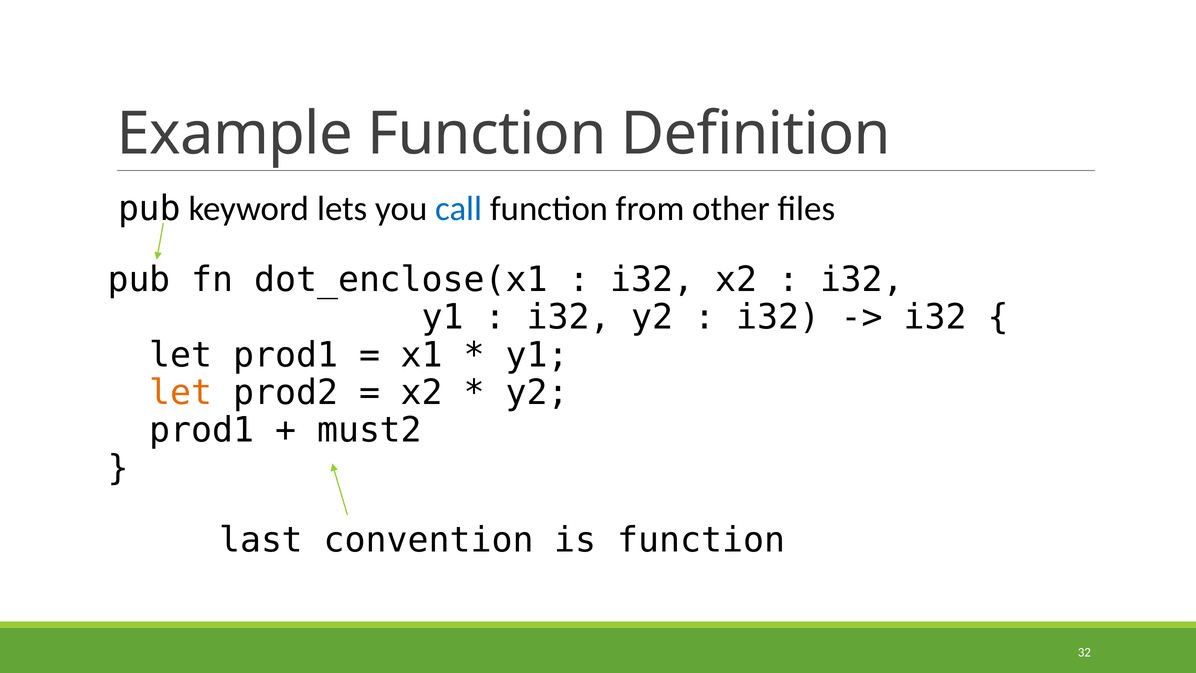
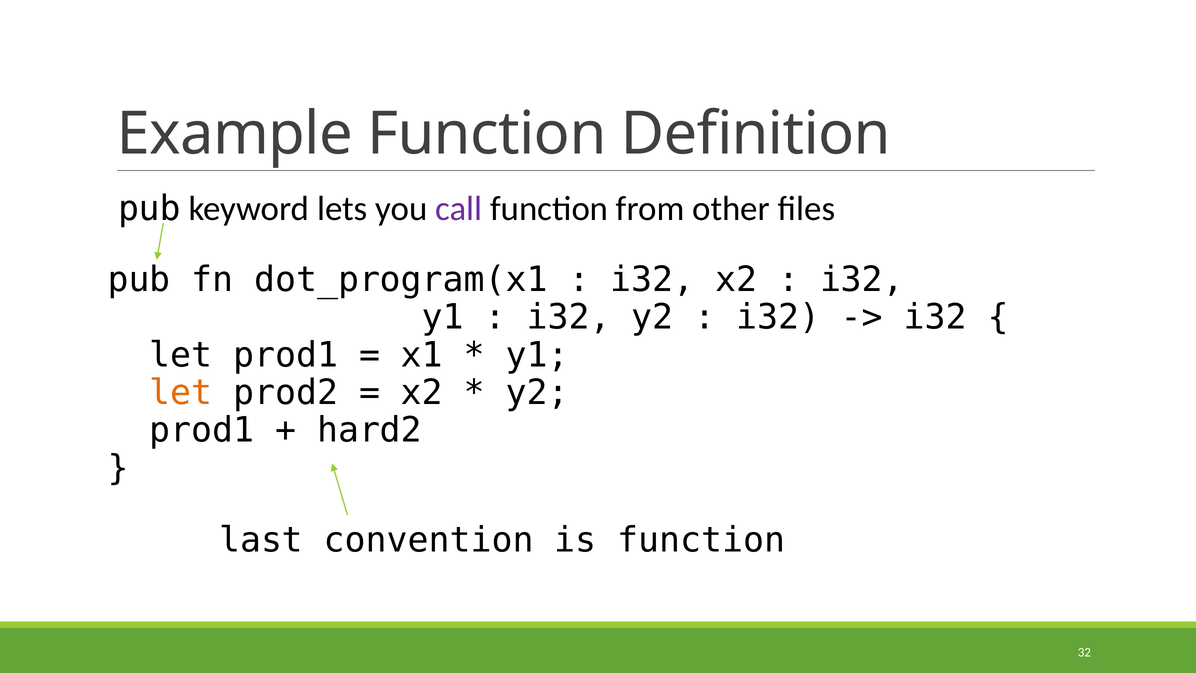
call colour: blue -> purple (459, 209)
dot_enclose(x1: dot_enclose(x1 -> dot_program(x1 (401, 280)
must2: must2 -> hard2 (370, 430)
